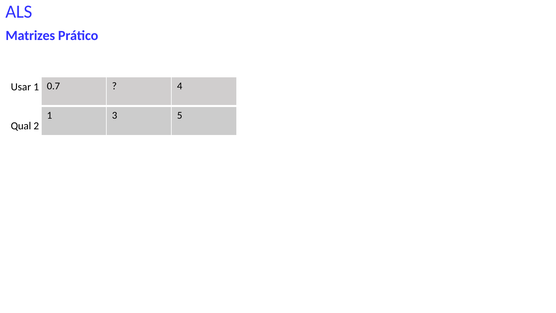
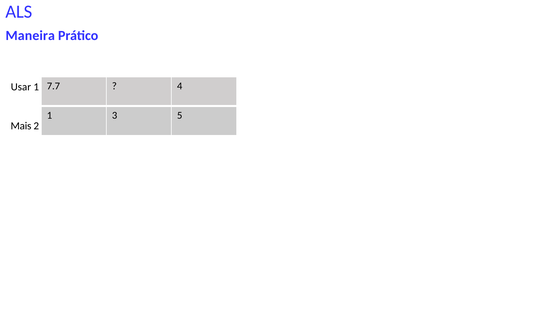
Matrizes: Matrizes -> Maneira (30, 36)
0.7: 0.7 -> 7.7 (53, 86)
Qual: Qual -> Mais (21, 126)
